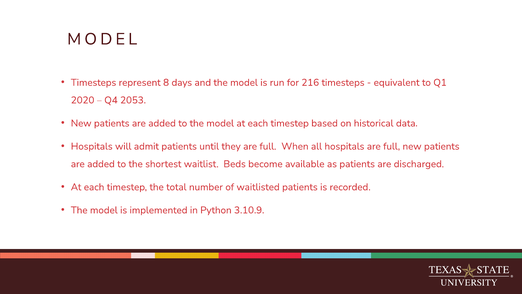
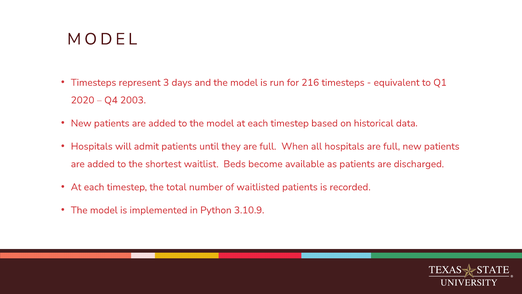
8: 8 -> 3 (166, 82)
2053: 2053 -> 2003 (133, 100)
